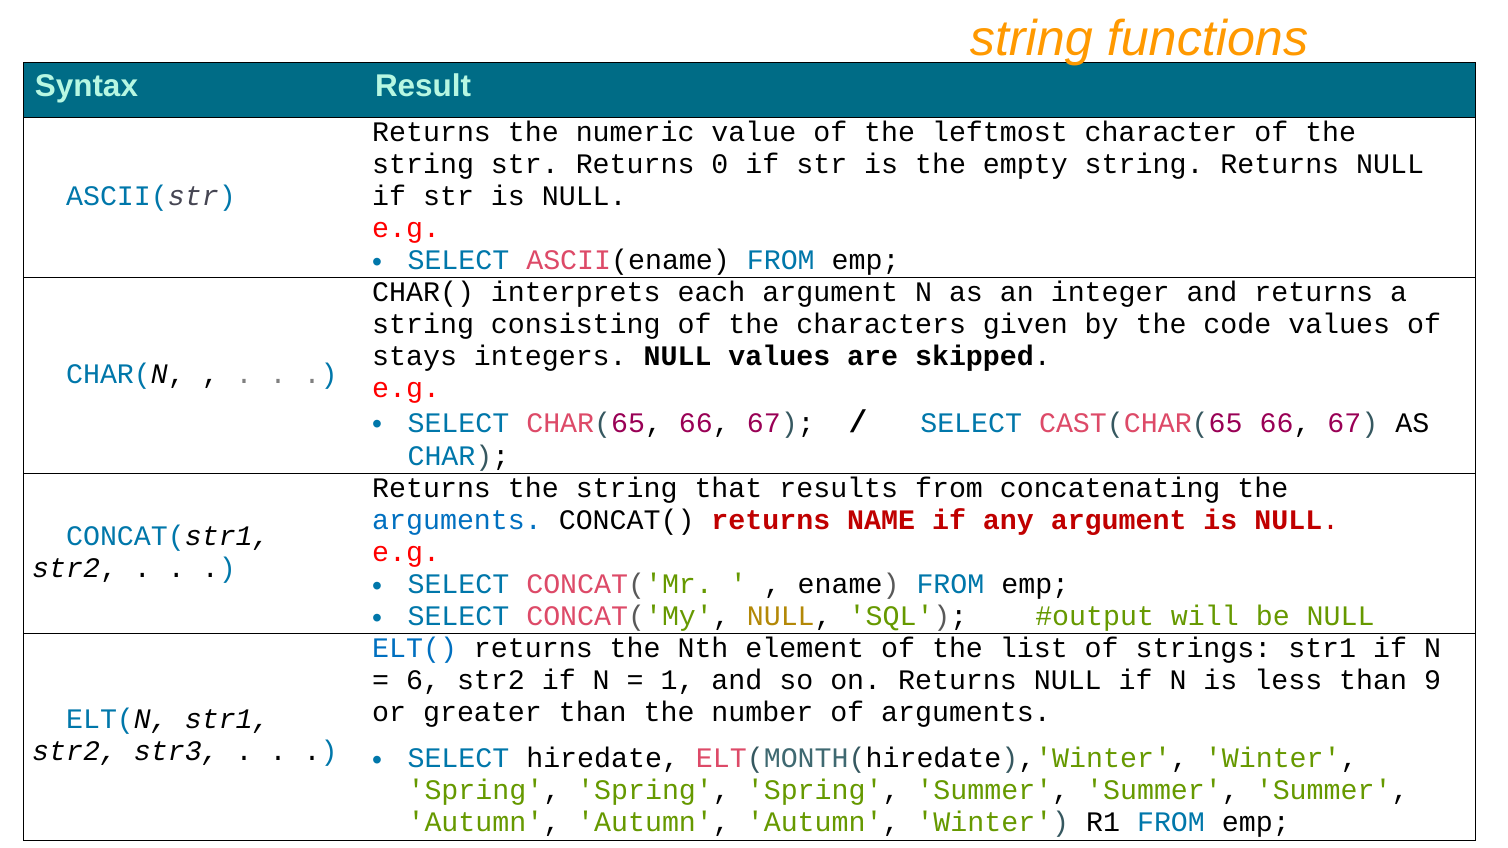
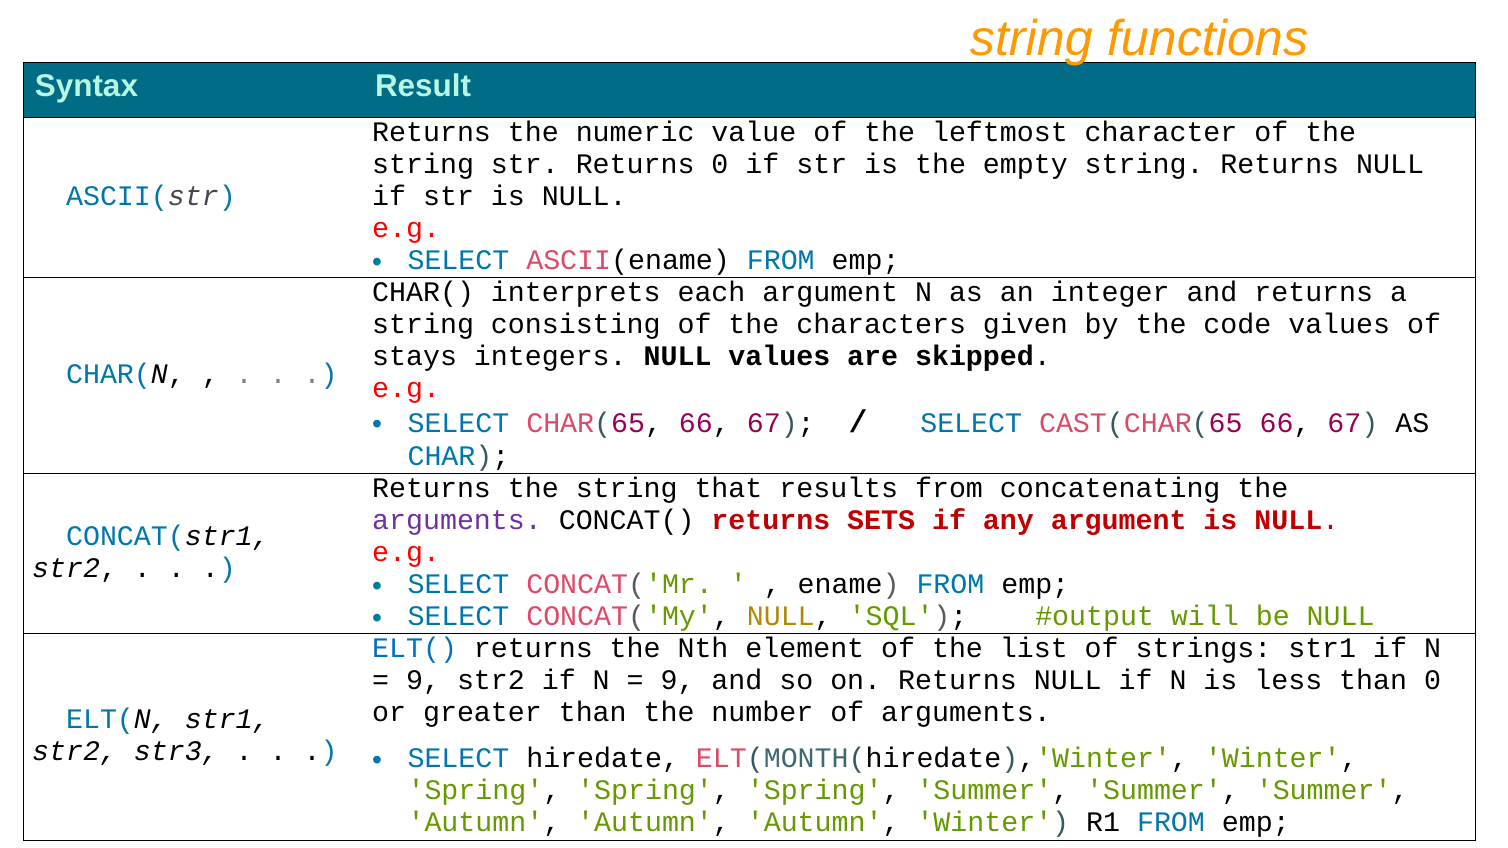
arguments colour: blue -> purple (457, 520)
NAME: NAME -> SETS (881, 520)
6: 6 -> 9 (423, 680)
1: 1 -> 9 (678, 680)
than 9: 9 -> 0 (1433, 680)
